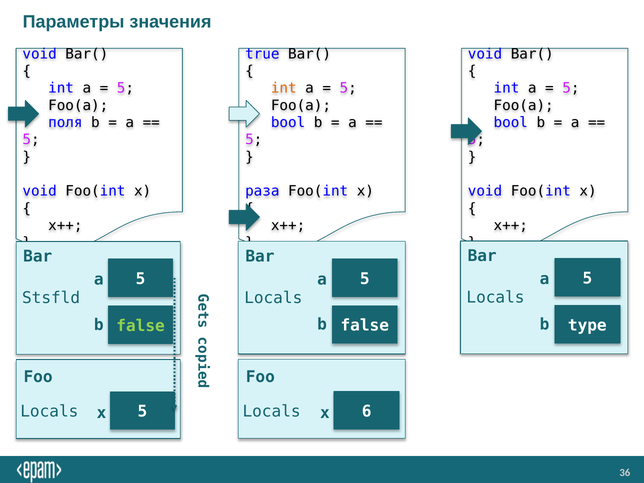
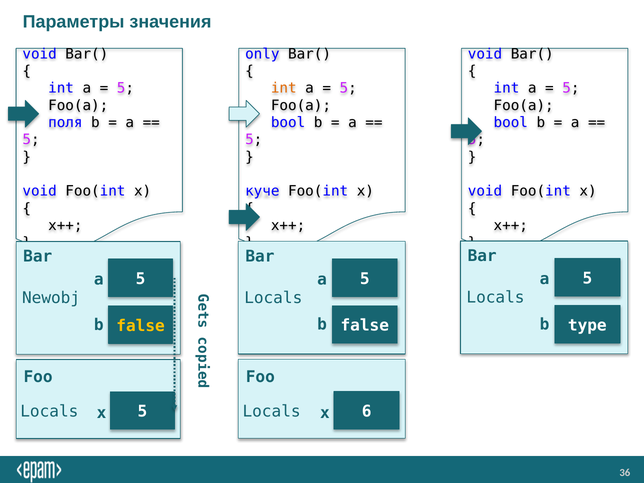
true: true -> only (262, 54)
раза: раза -> куче (262, 191)
Stsfld: Stsfld -> Newobj (51, 298)
false colour: light green -> yellow (141, 326)
